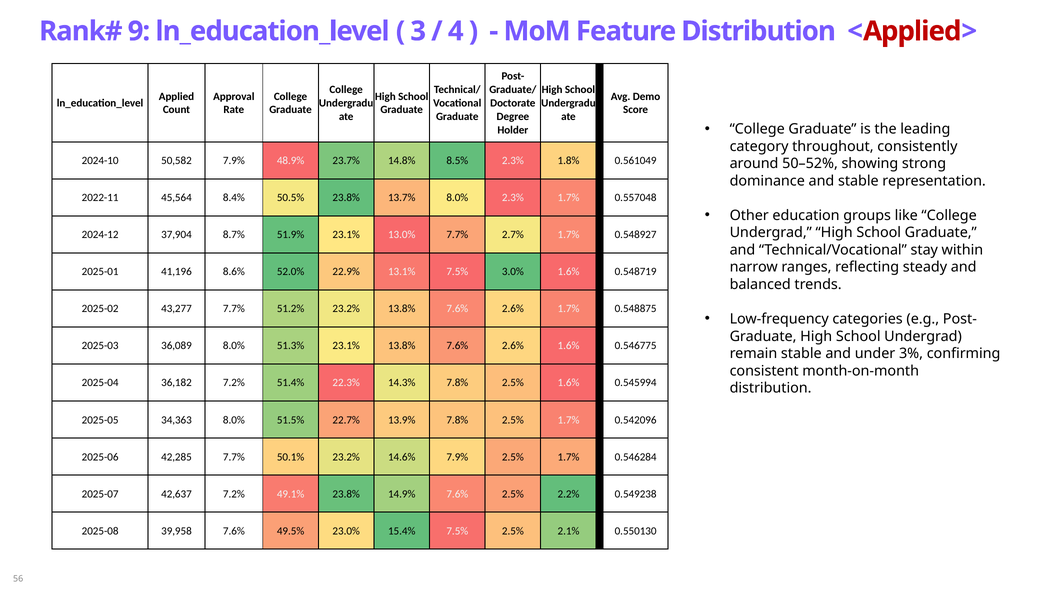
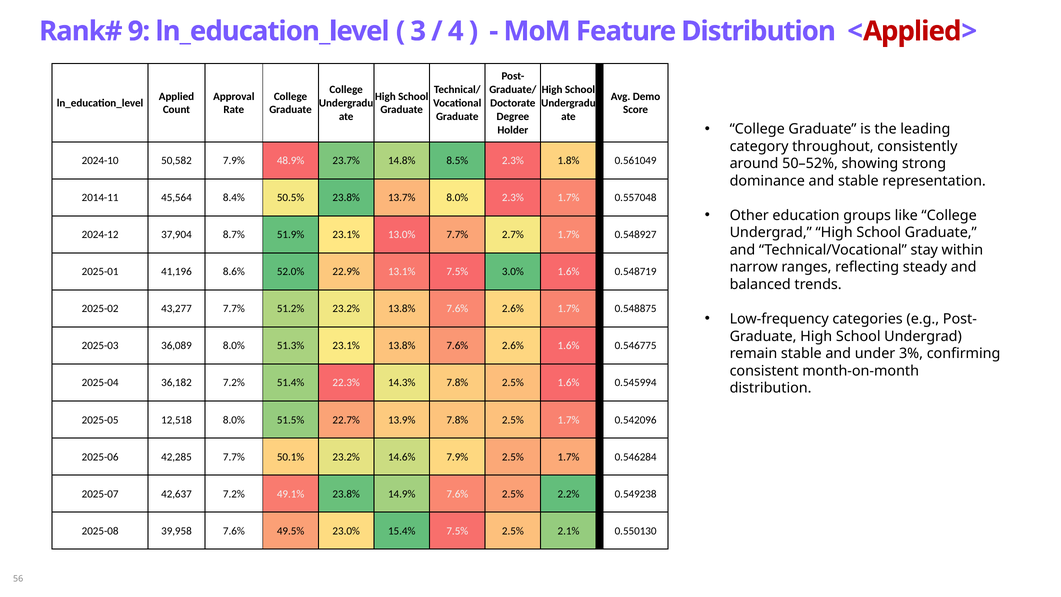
2022-11: 2022-11 -> 2014-11 (100, 198)
34,363: 34,363 -> 12,518 (176, 420)
